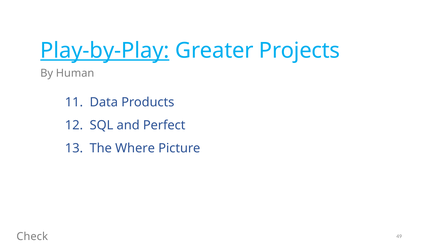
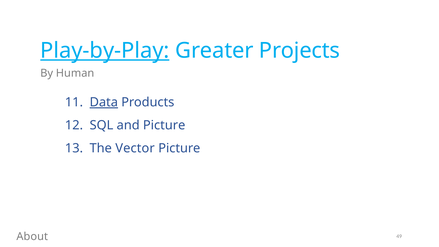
Data underline: none -> present (104, 102)
and Perfect: Perfect -> Picture (164, 125)
Where: Where -> Vector (135, 148)
Check: Check -> About (32, 236)
